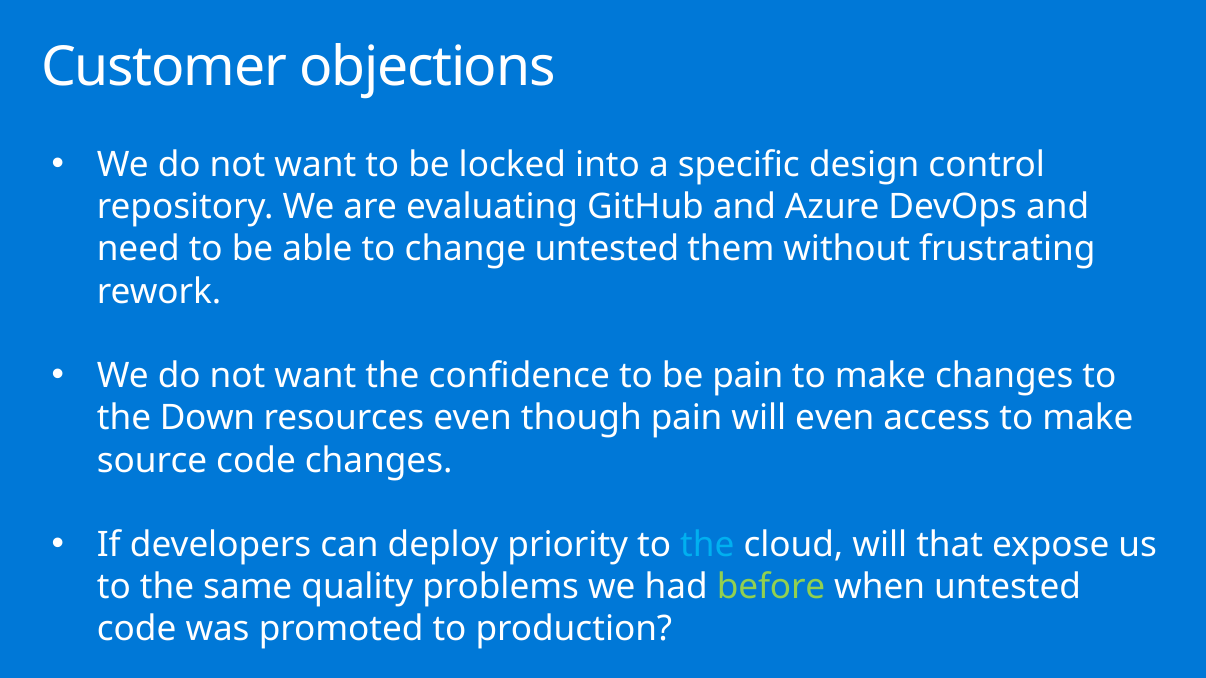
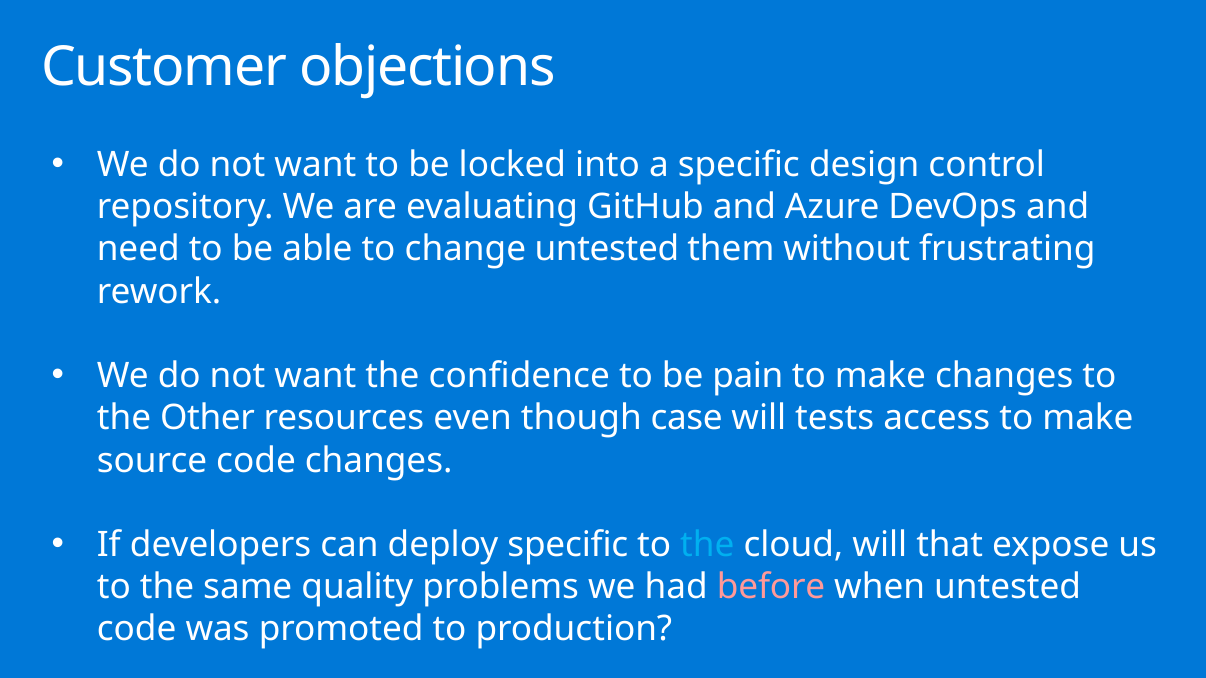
Down: Down -> Other (208, 418)
though pain: pain -> case (687, 418)
will even: even -> tests (835, 418)
deploy priority: priority -> specific (568, 545)
before colour: light green -> pink (771, 587)
